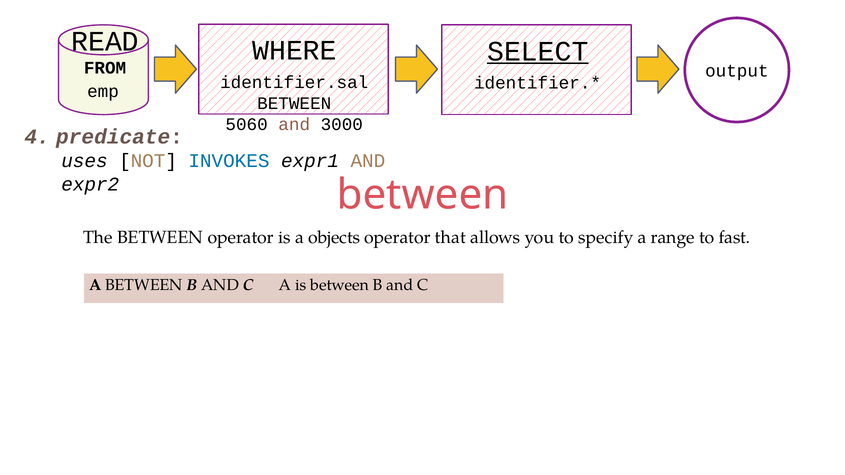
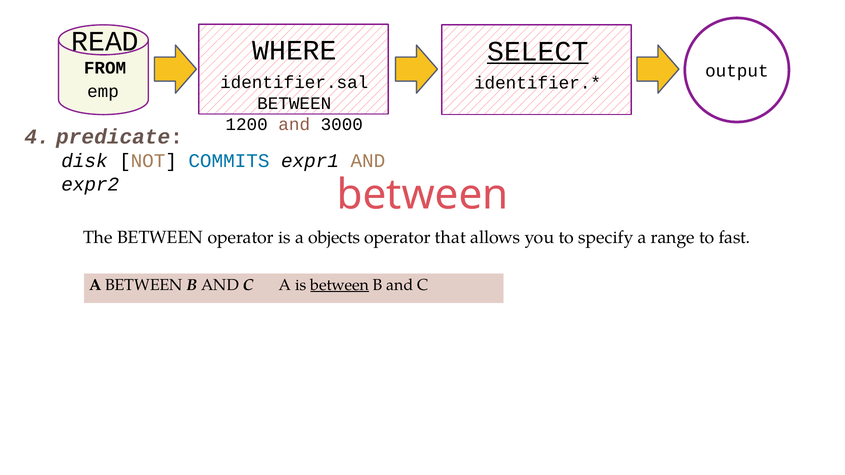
5060: 5060 -> 1200 (247, 125)
uses: uses -> disk (84, 161)
INVOKES: INVOKES -> COMMITS (229, 161)
between underline: none -> present (340, 285)
